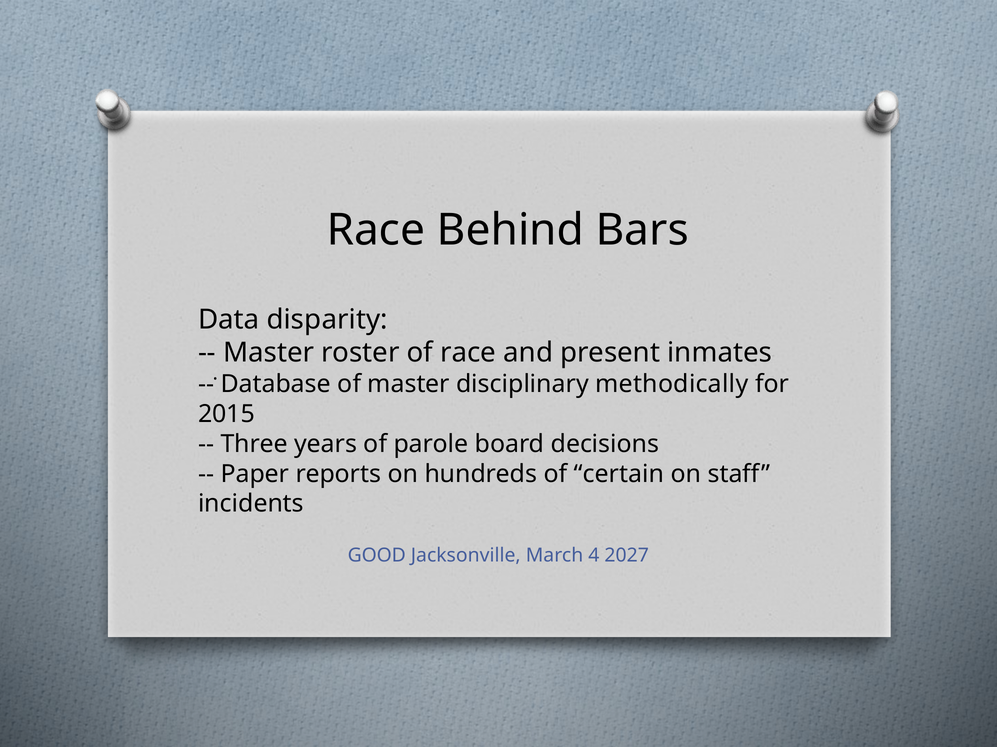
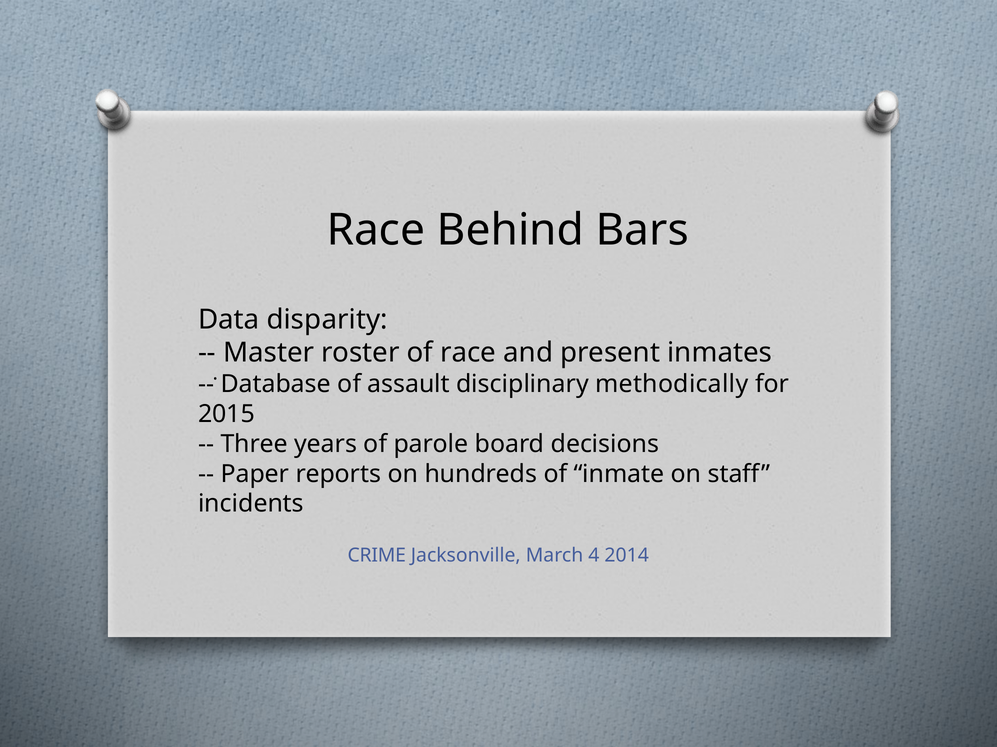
of master: master -> assault (409, 385)
certain: certain -> inmate (619, 474)
GOOD: GOOD -> CRIME (377, 556)
2027: 2027 -> 2014 (627, 556)
